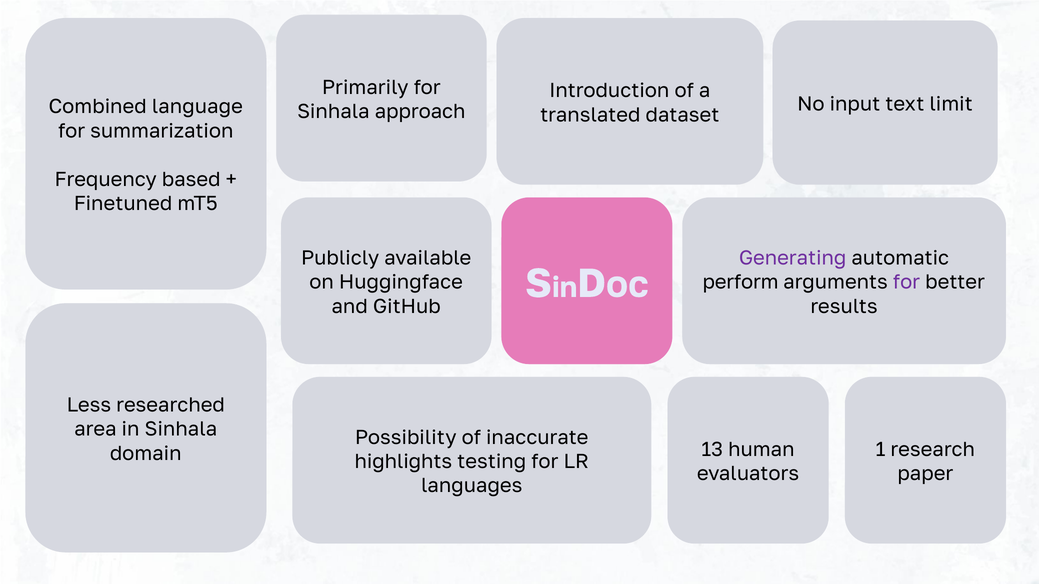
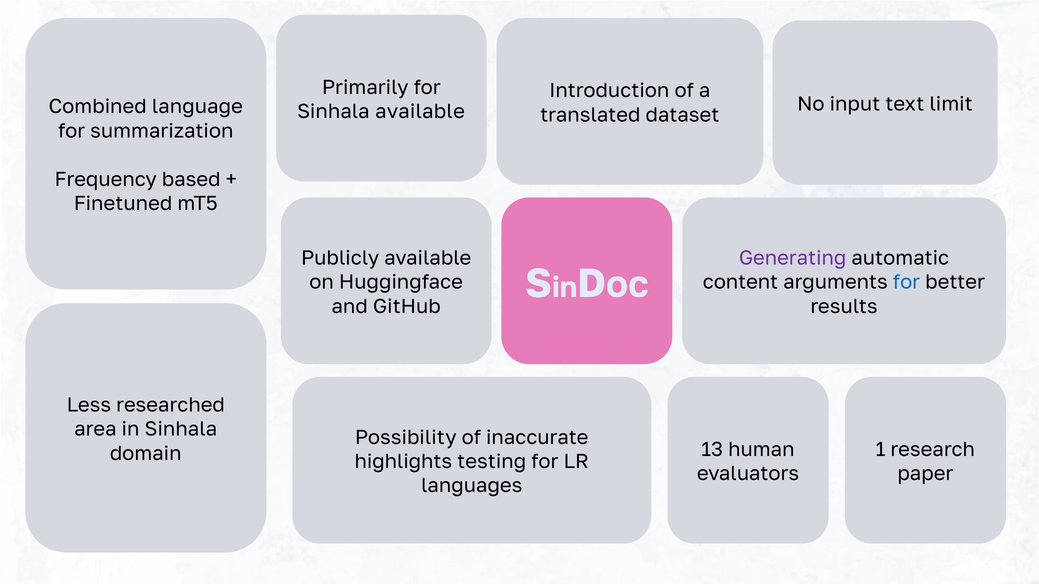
Sinhala approach: approach -> available (420, 112)
perform: perform -> content (741, 282)
for colour: purple -> blue (906, 282)
